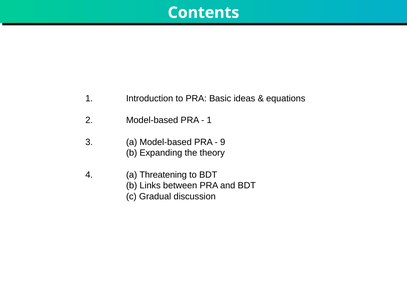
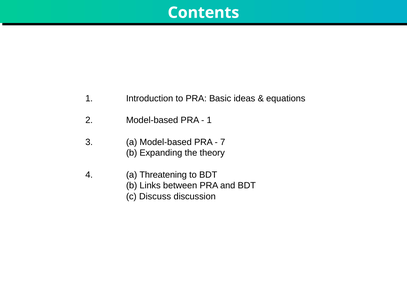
9: 9 -> 7 (223, 142)
Gradual: Gradual -> Discuss (155, 196)
